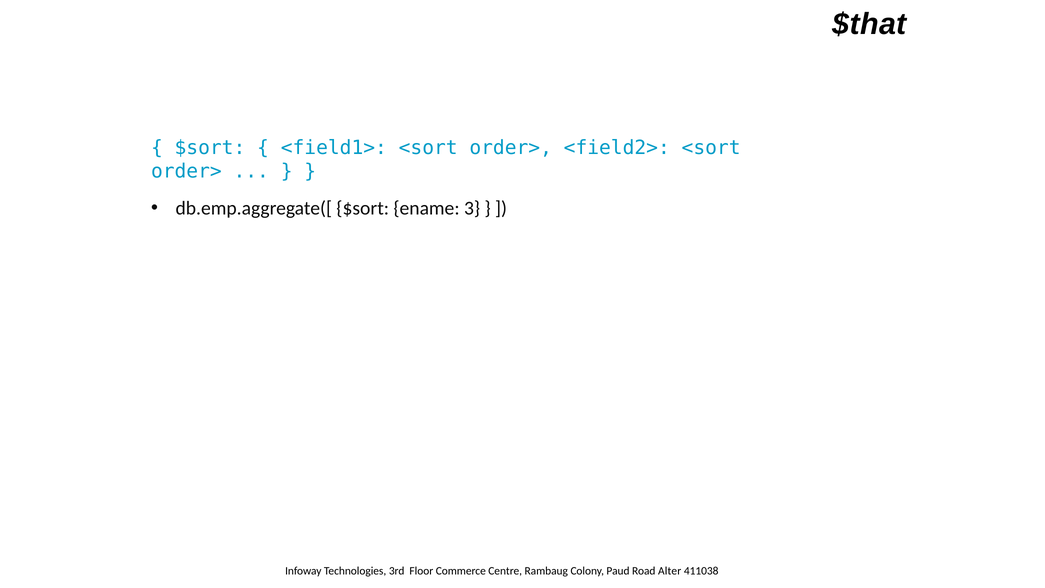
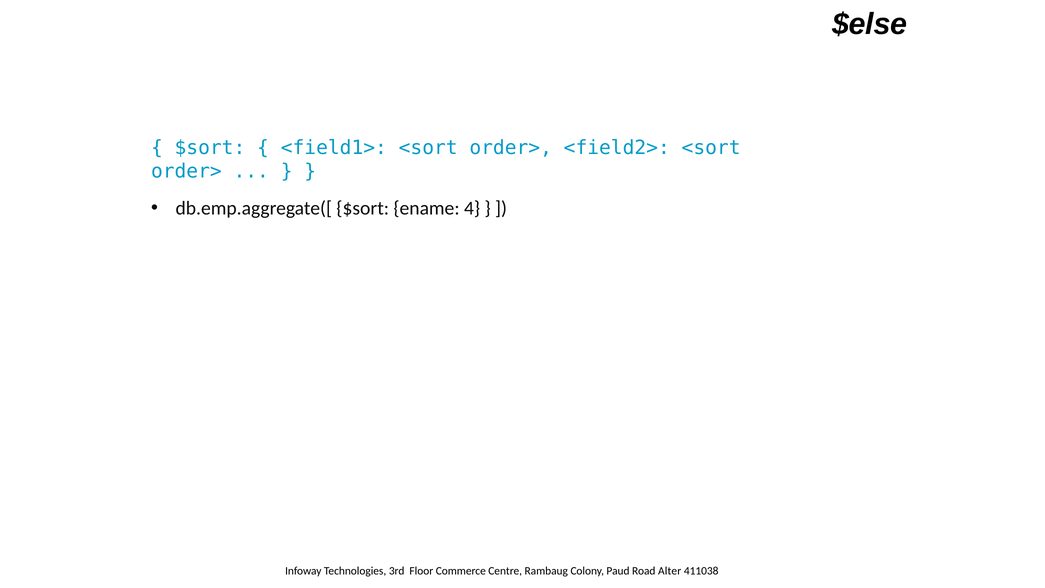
$that: $that -> $else (870, 24)
3: 3 -> 4 (472, 208)
